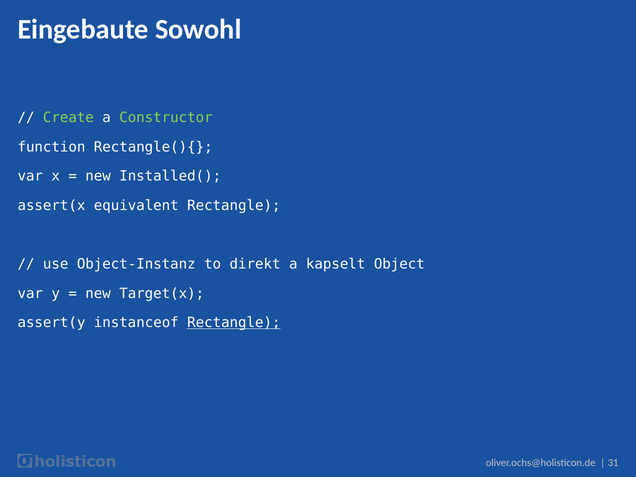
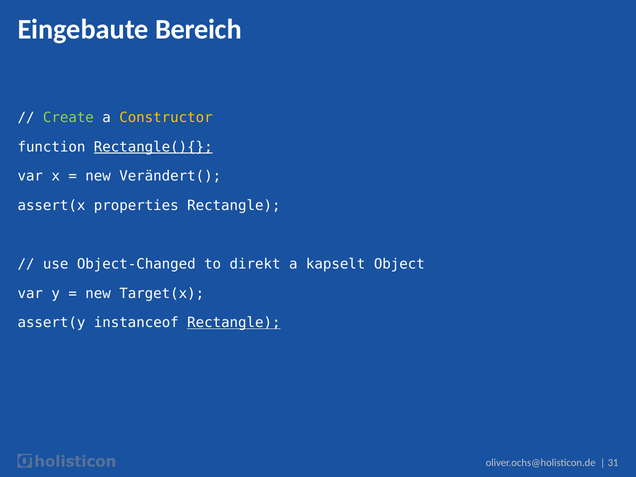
Sowohl: Sowohl -> Bereich (198, 29)
Constructor colour: light green -> yellow (166, 118)
Rectangle(){ underline: none -> present (153, 147)
Installed(: Installed( -> Verändert( (170, 176)
equivalent: equivalent -> properties (136, 206)
Object-Instanz: Object-Instanz -> Object-Changed (136, 264)
